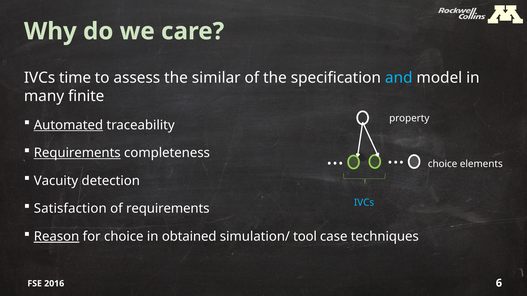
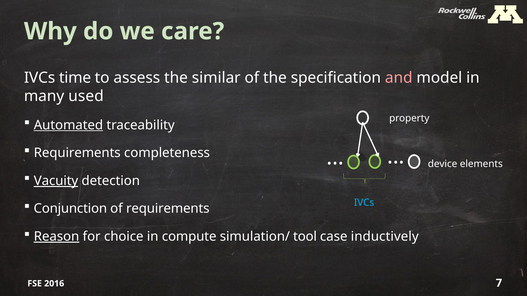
and colour: light blue -> pink (399, 78)
finite: finite -> used (86, 96)
Requirements underline: present -> none (77, 153)
choice: choice -> device (443, 164)
Vacuity underline: none -> present (56, 181)
Satisfaction: Satisfaction -> Conjunction (70, 209)
obtained: obtained -> compute (189, 237)
techniques: techniques -> inductively (385, 237)
6: 6 -> 7 (499, 283)
